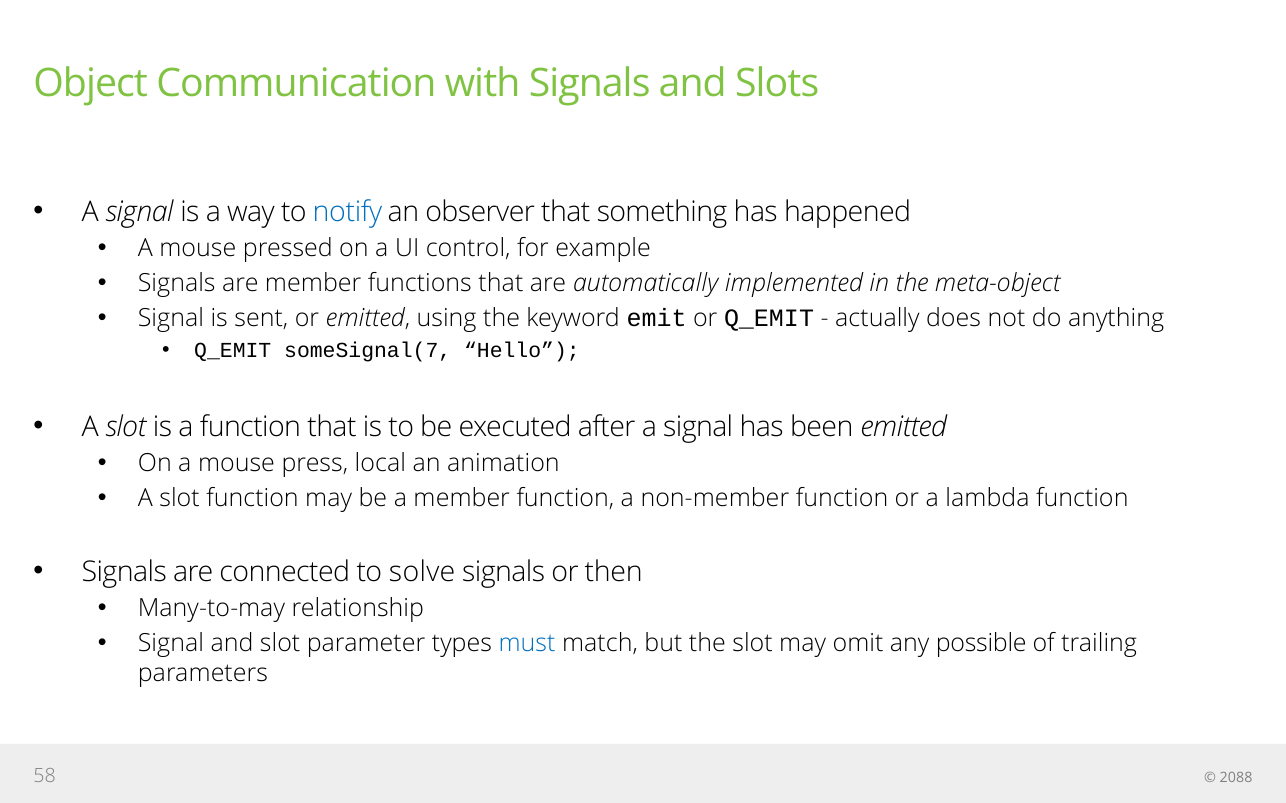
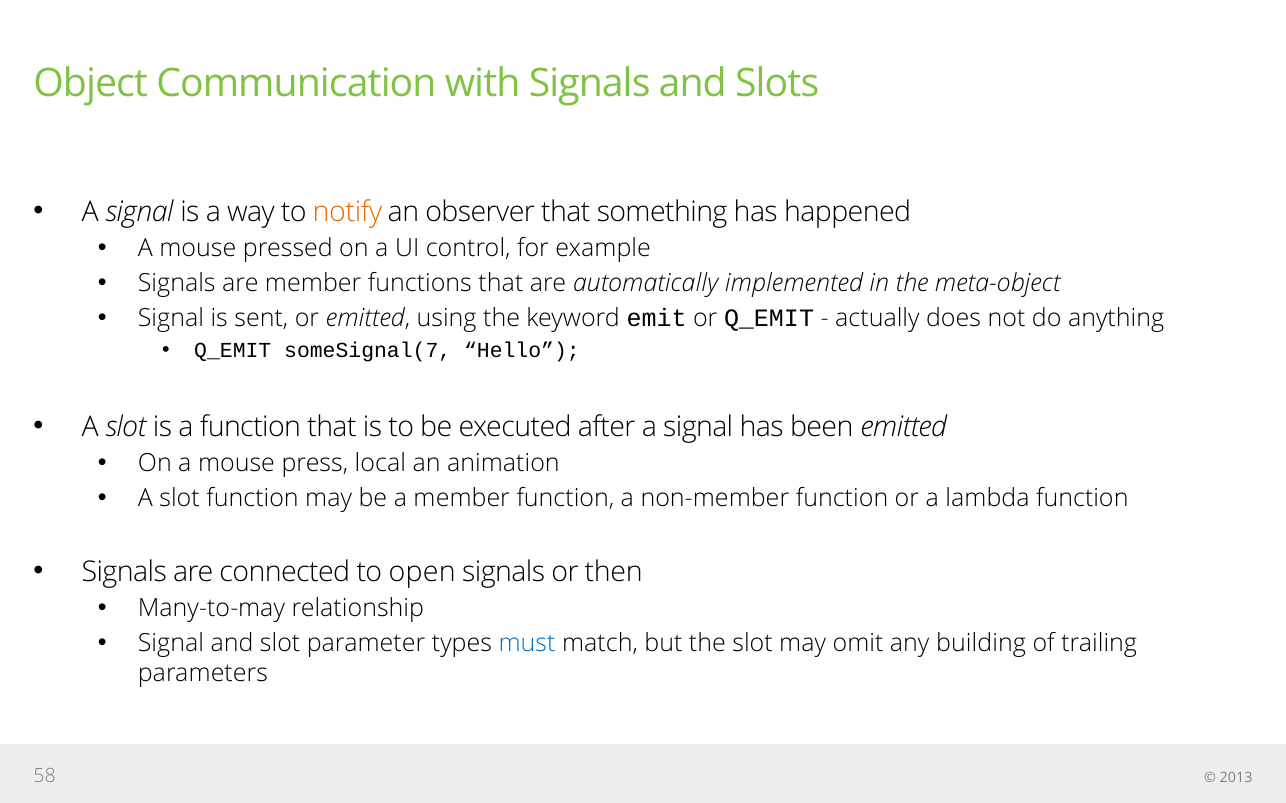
notify colour: blue -> orange (347, 212)
solve: solve -> open (422, 572)
possible: possible -> building (981, 644)
2088: 2088 -> 2013 (1236, 778)
